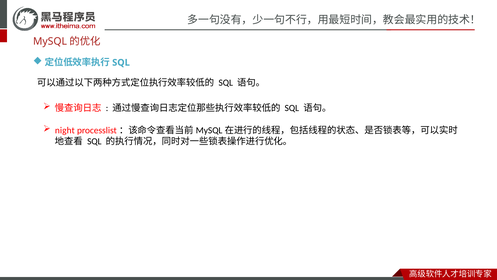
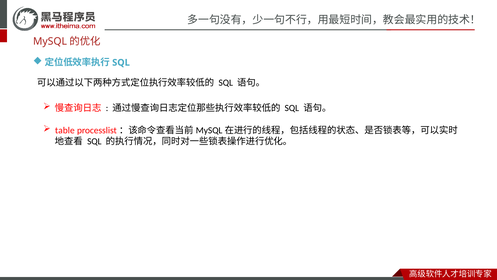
night: night -> table (65, 130)
